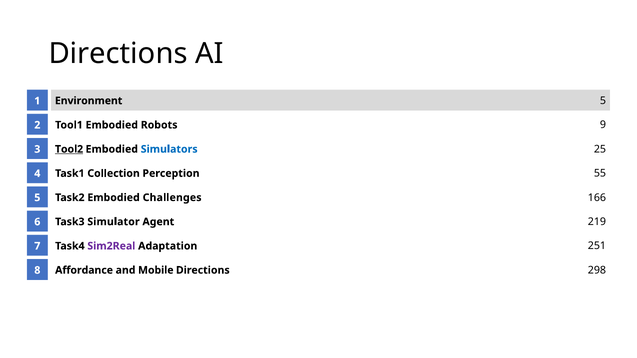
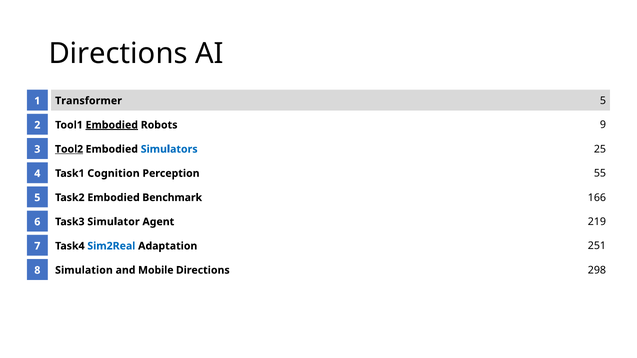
Environment: Environment -> Transformer (89, 101)
Embodied underline: none -> present (112, 125)
Collection: Collection -> Cognition (113, 174)
Challenges: Challenges -> Benchmark (172, 198)
Sim2Real colour: purple -> blue (111, 246)
Affordance: Affordance -> Simulation (84, 270)
